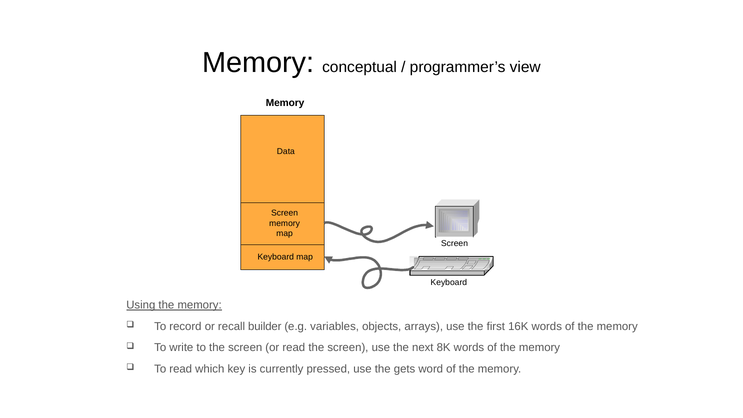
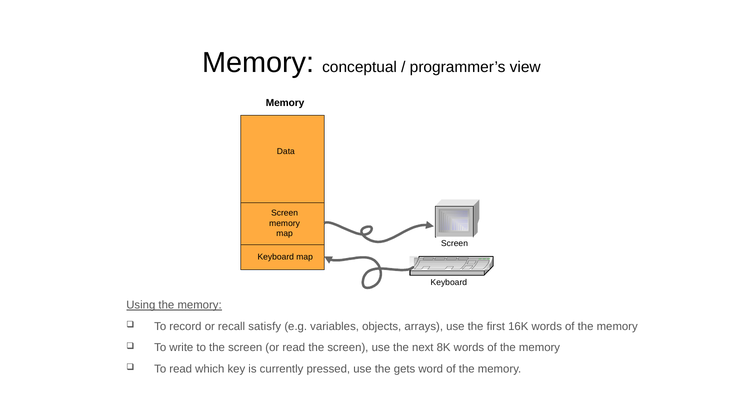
builder: builder -> satisfy (265, 326)
